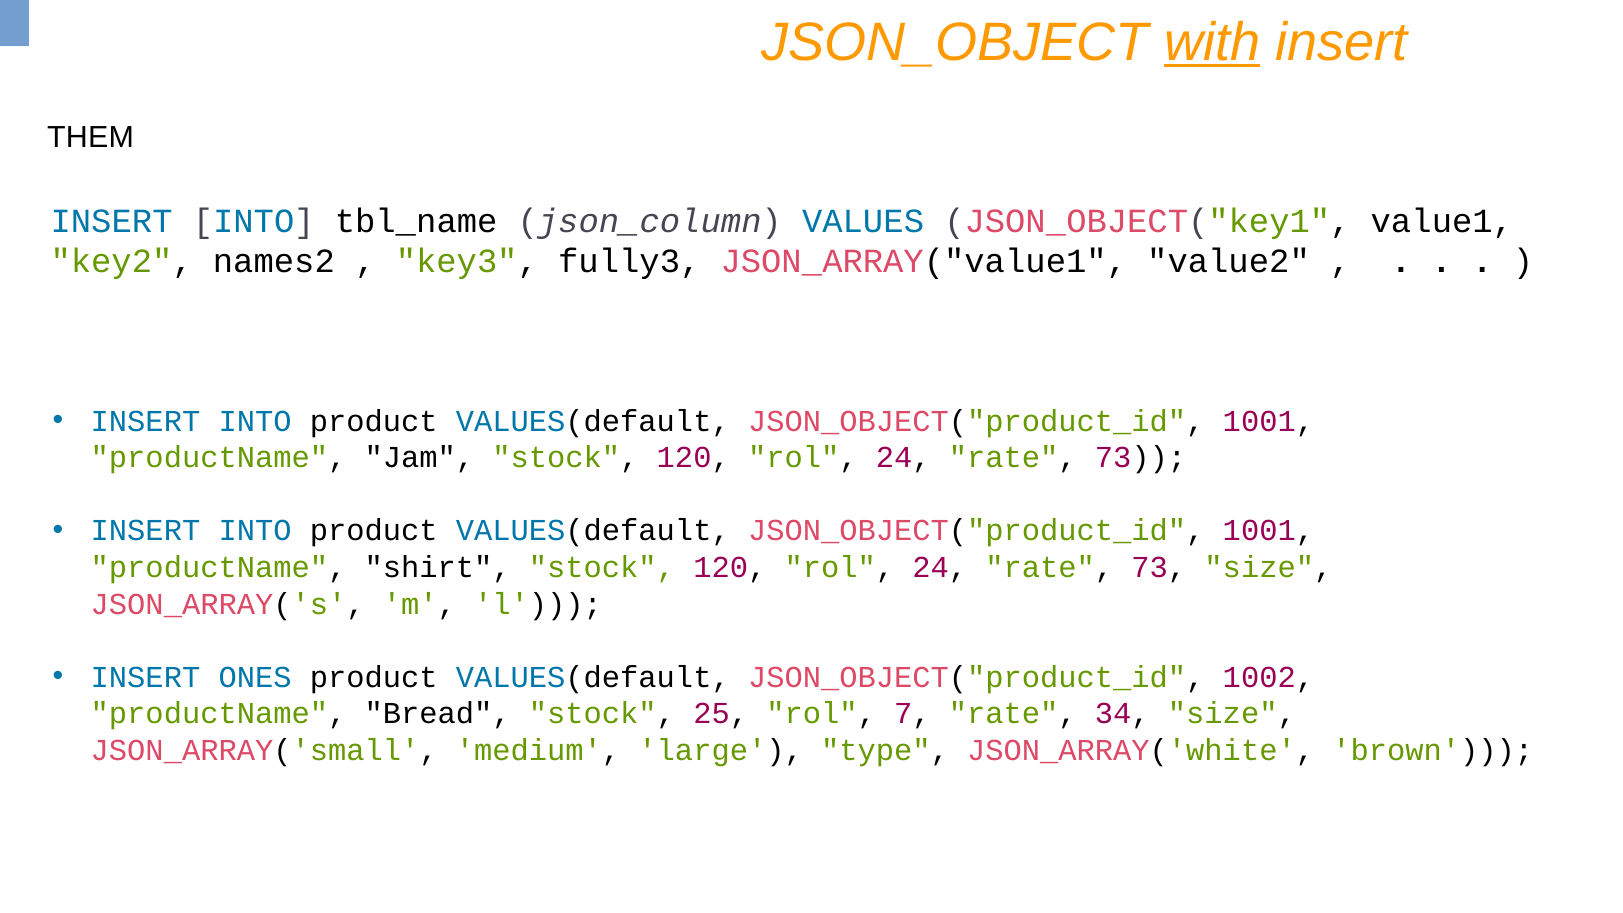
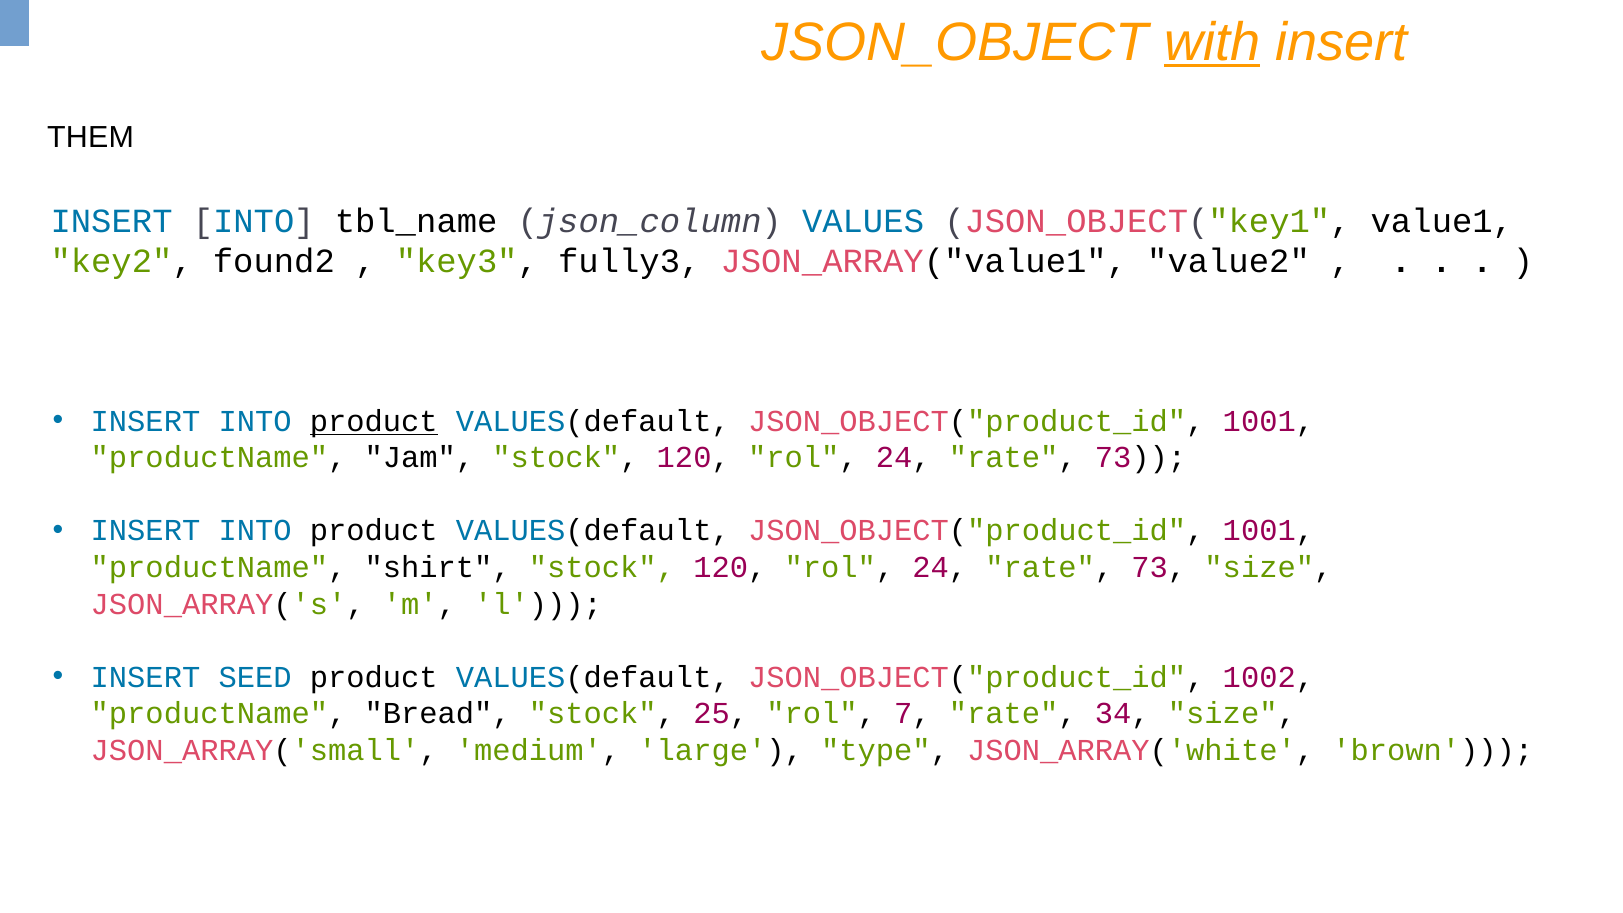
names2: names2 -> found2 (274, 262)
product underline: none -> present (374, 421)
ONES: ONES -> SEED (255, 677)
